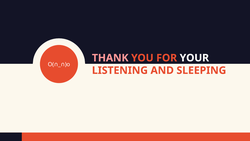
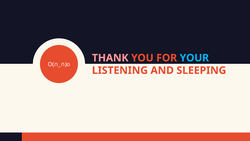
YOUR colour: white -> light blue (194, 58)
